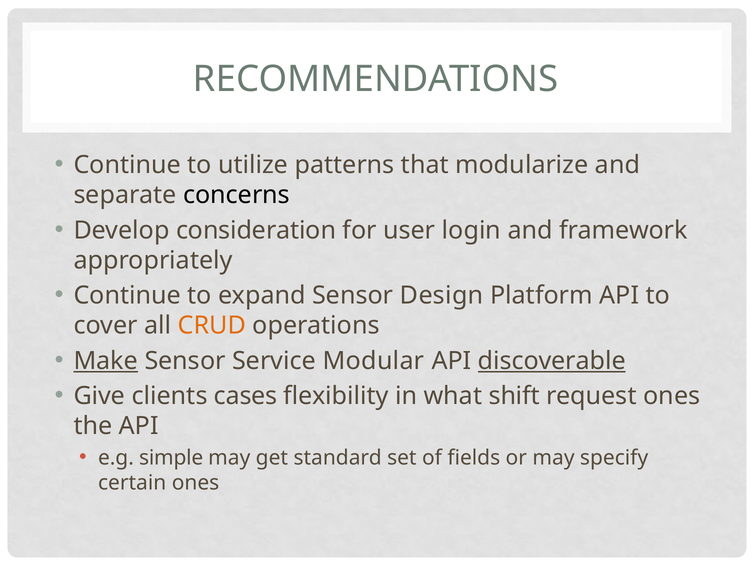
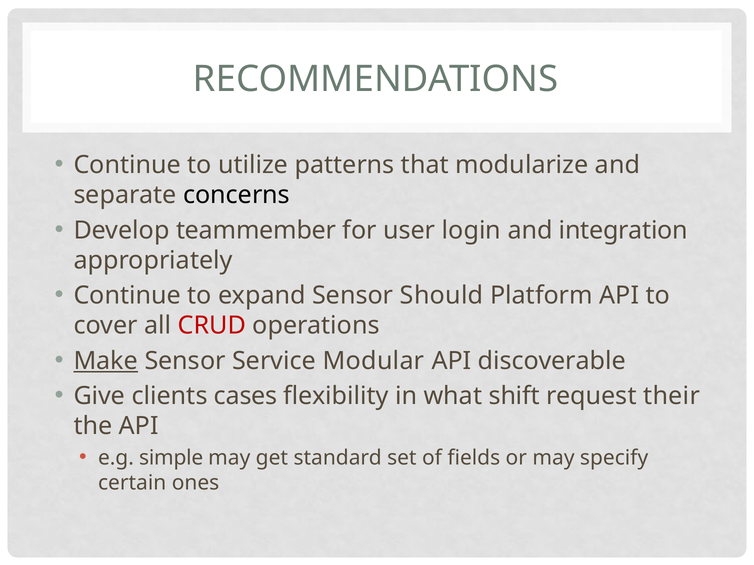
consideration: consideration -> teammember (256, 230)
framework: framework -> integration (623, 230)
Design: Design -> Should (442, 296)
CRUD colour: orange -> red (212, 326)
discoverable underline: present -> none (552, 361)
request ones: ones -> their (672, 396)
